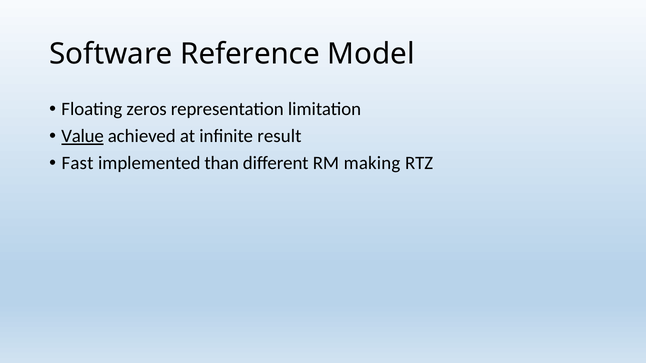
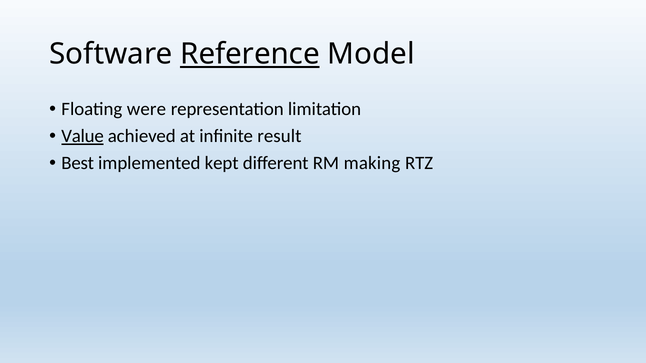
Reference underline: none -> present (250, 54)
zeros: zeros -> were (146, 109)
Fast: Fast -> Best (78, 163)
than: than -> kept (222, 163)
